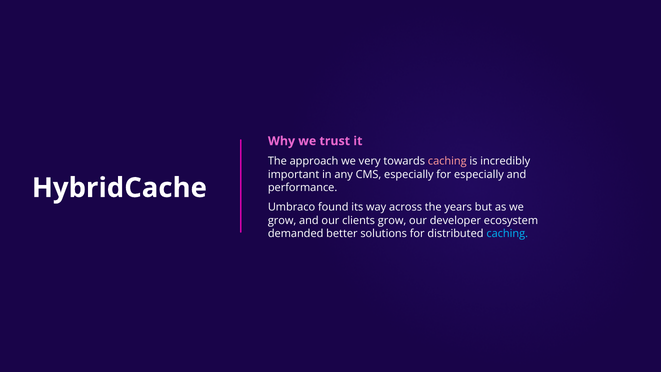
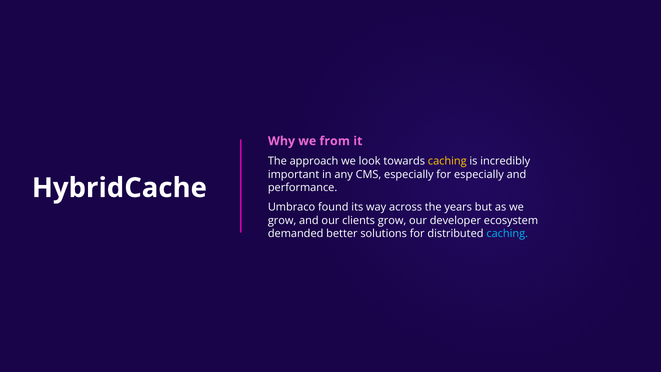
trust: trust -> from (335, 141)
very: very -> look (370, 161)
caching colour: pink -> yellow (447, 161)
